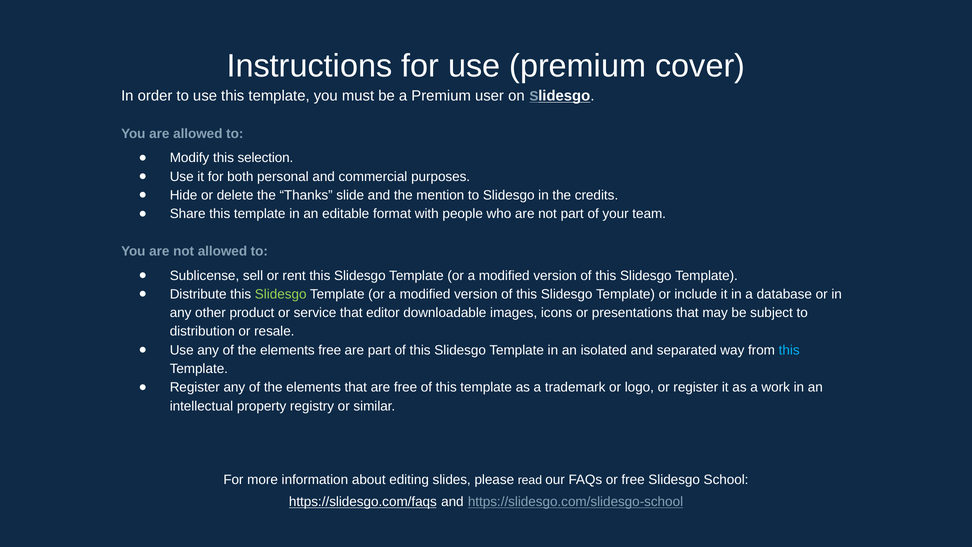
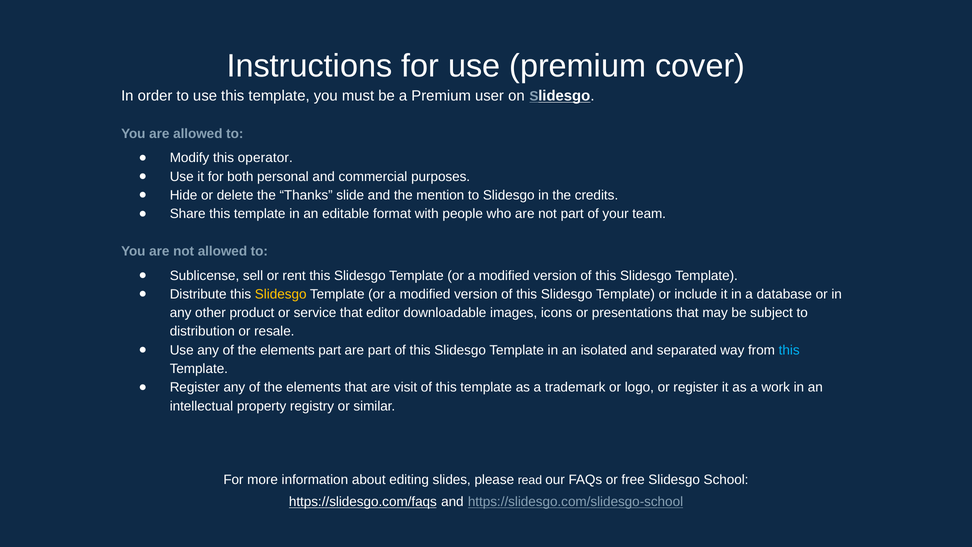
selection: selection -> operator (265, 158)
Slidesgo colour: light green -> yellow (281, 294)
elements free: free -> part (330, 350)
are free: free -> visit (406, 387)
